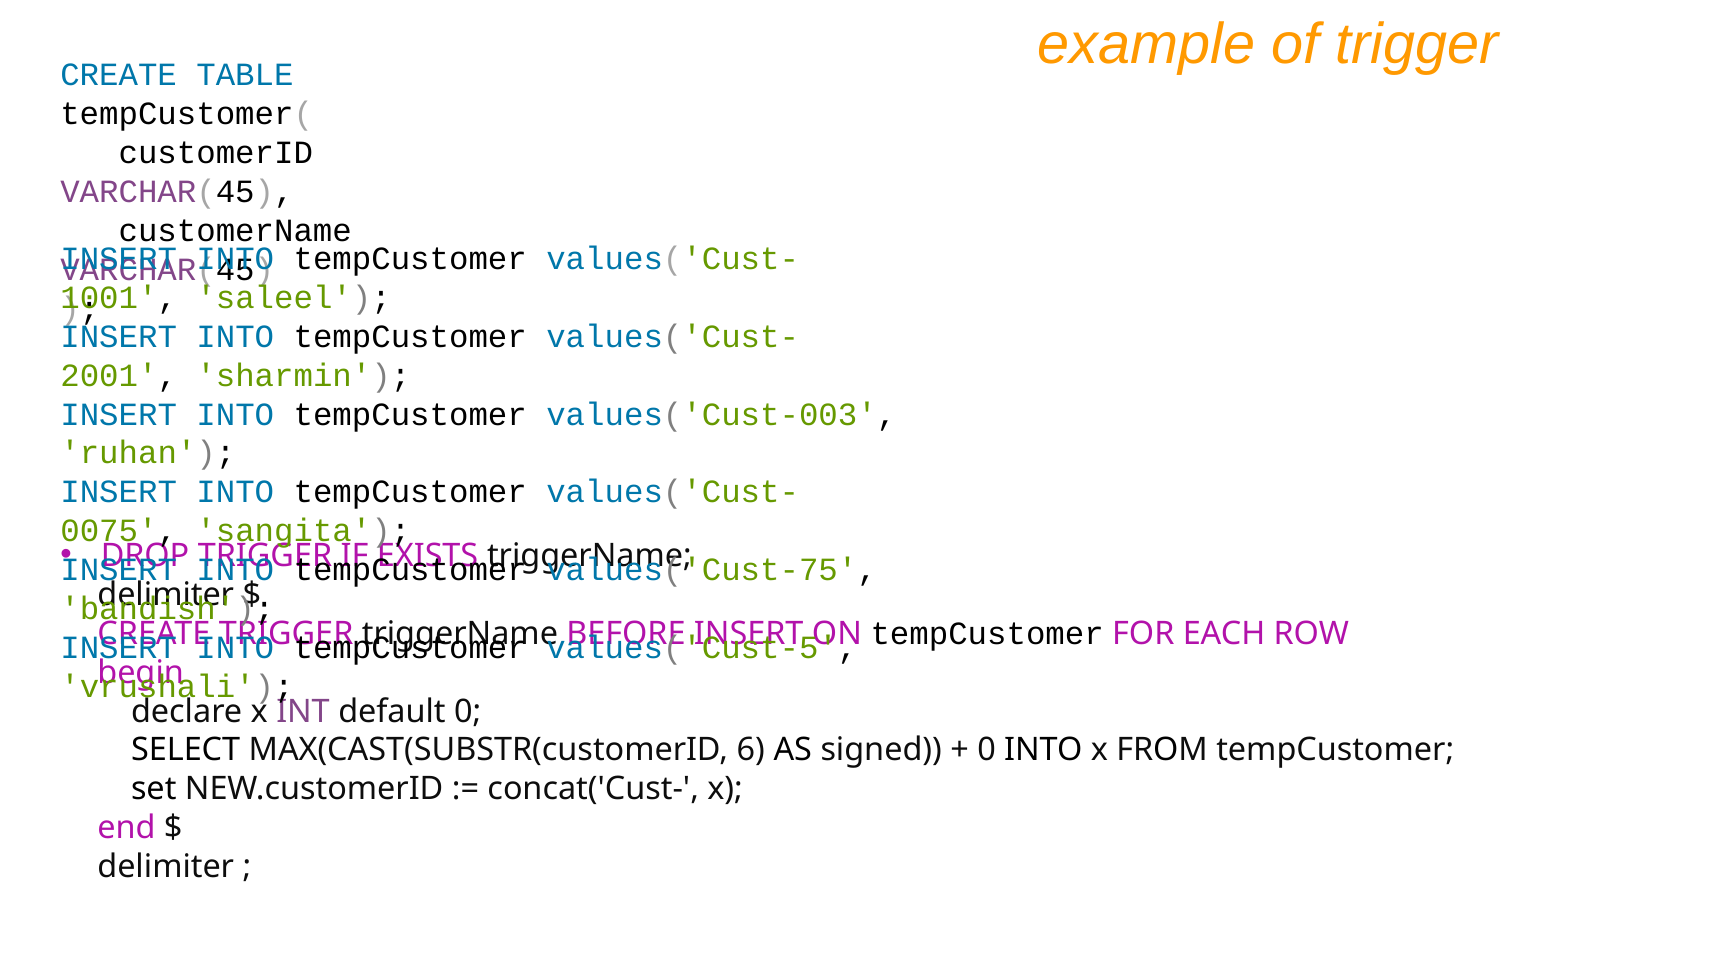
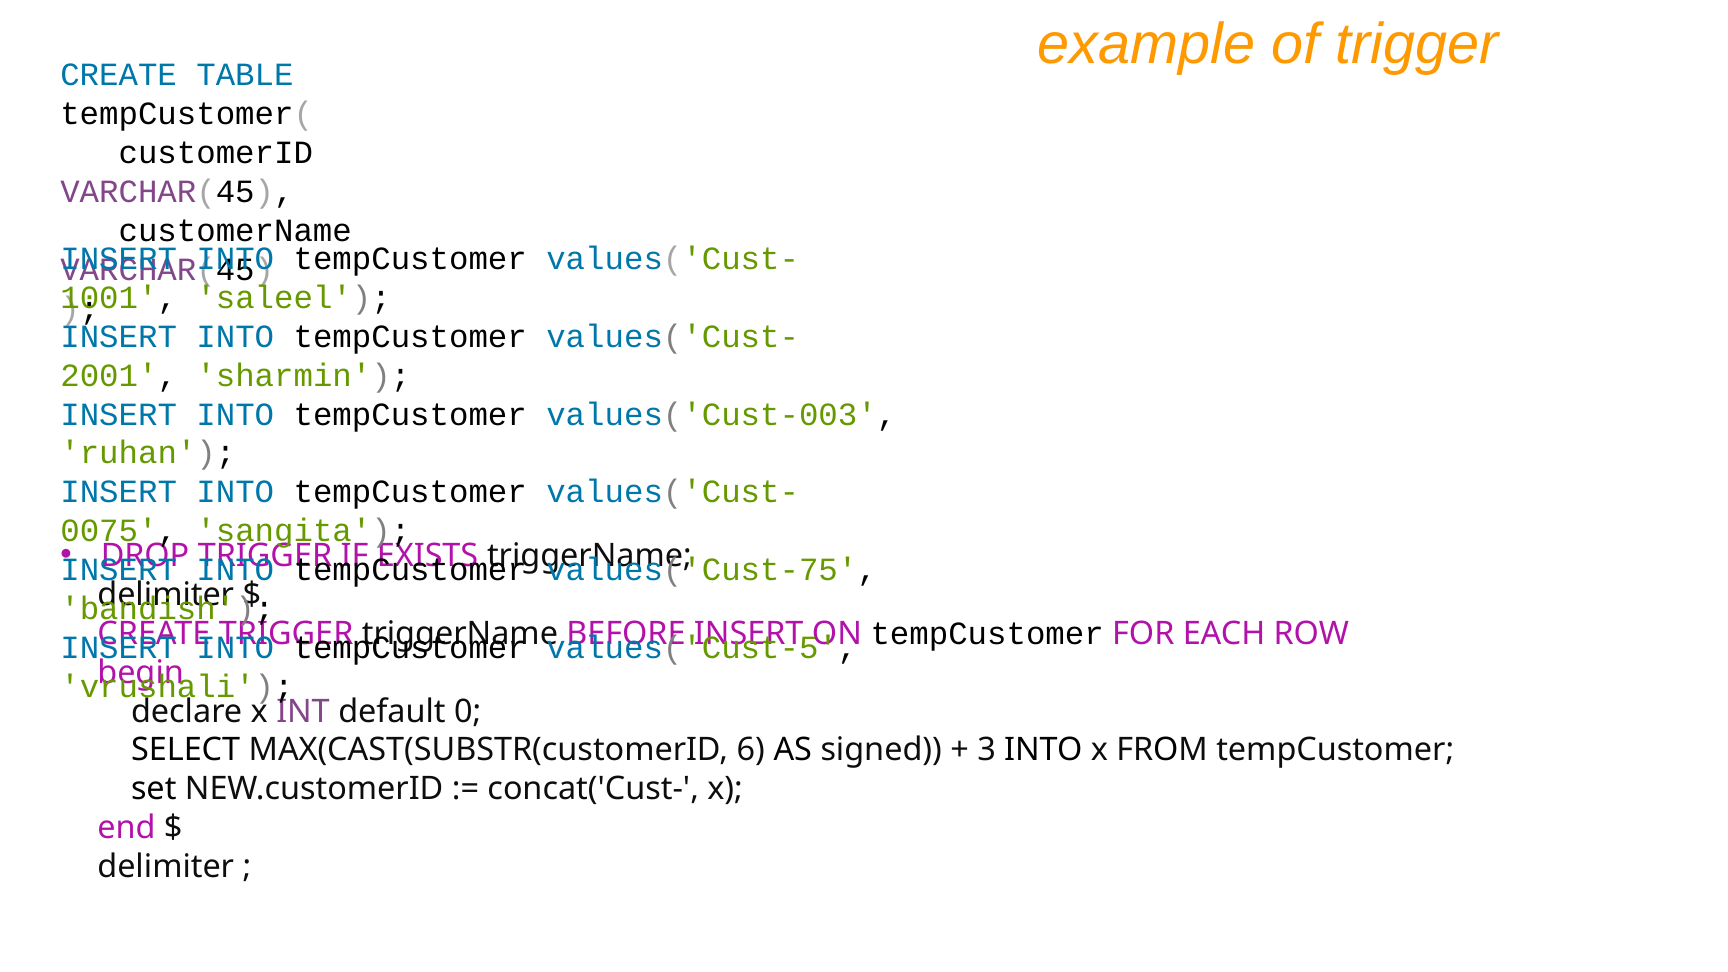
0: 0 -> 3 (987, 750)
